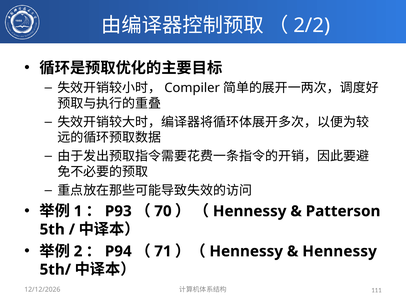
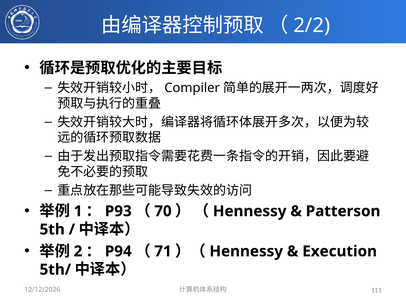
Hennessy: Hennessy -> Execution (340, 252)
